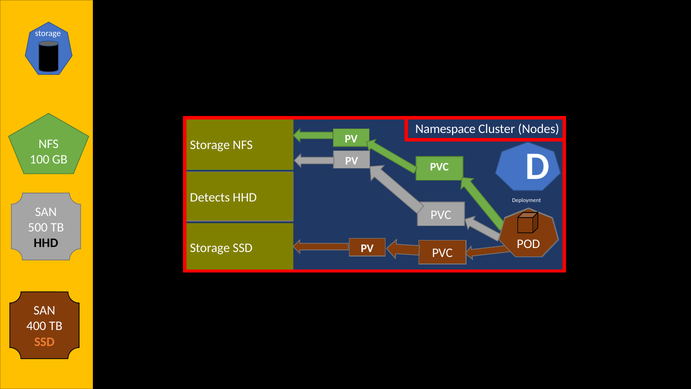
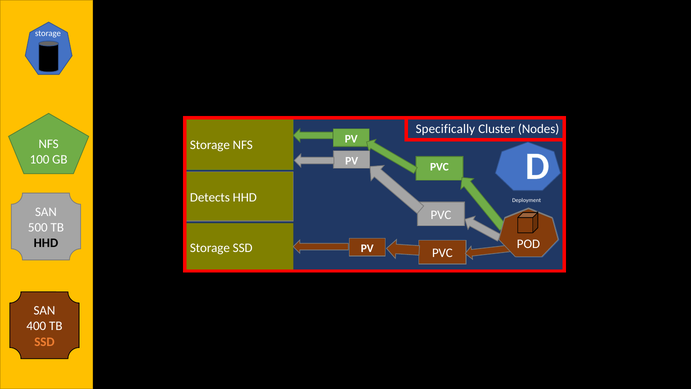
Namespace: Namespace -> Specifically (445, 129)
